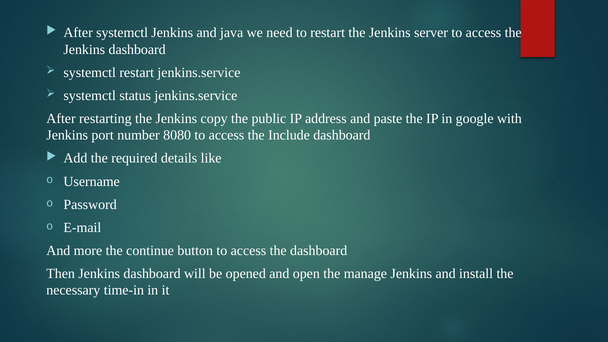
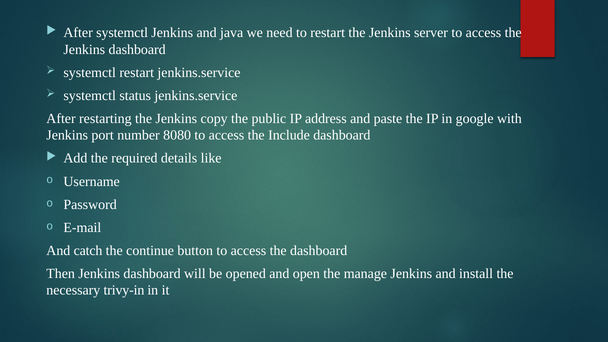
more: more -> catch (88, 251)
time-in: time-in -> trivy-in (124, 290)
